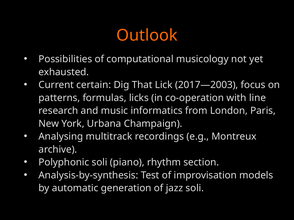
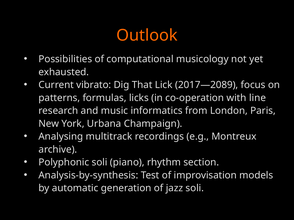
certain: certain -> vibrato (94, 85)
2017—2003: 2017—2003 -> 2017—2089 (207, 85)
